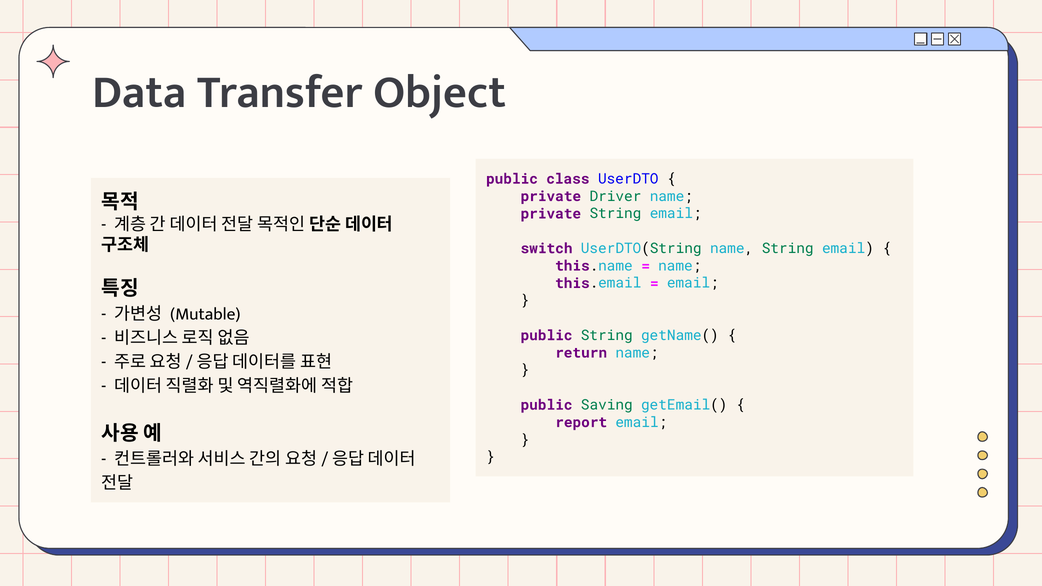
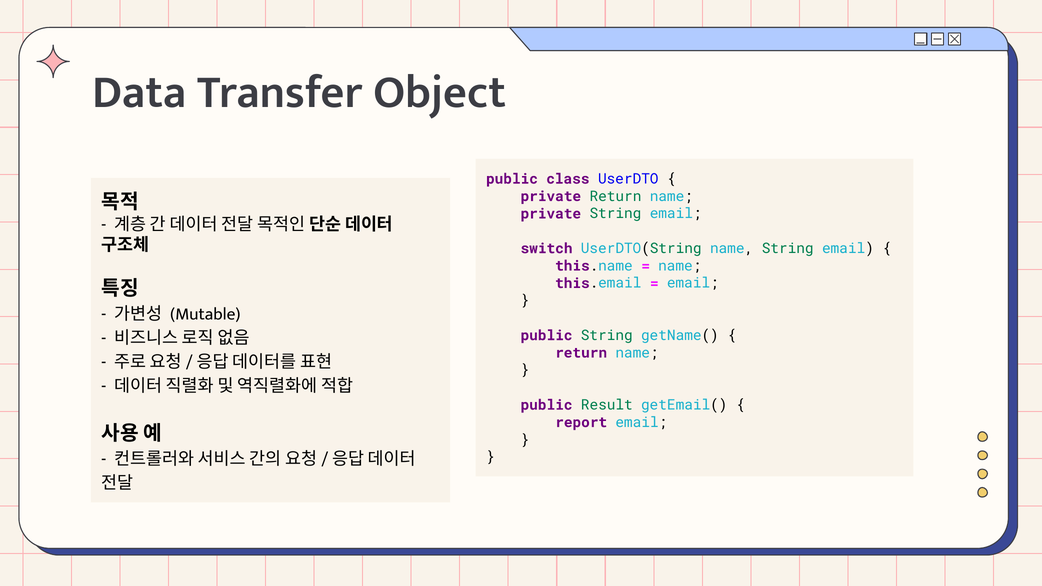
private Driver: Driver -> Return (615, 196)
Saving: Saving -> Result (607, 405)
